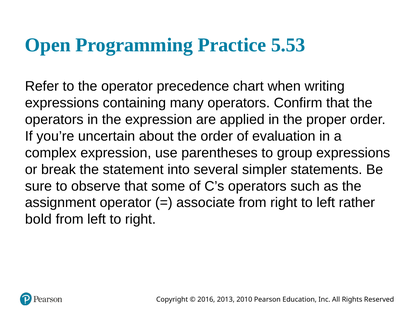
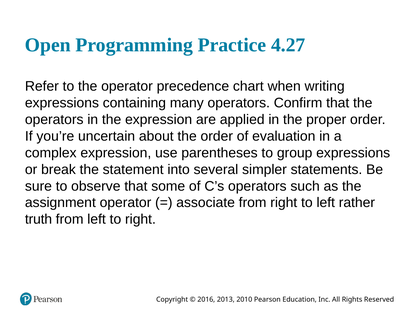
5.53: 5.53 -> 4.27 (288, 45)
bold: bold -> truth (39, 219)
